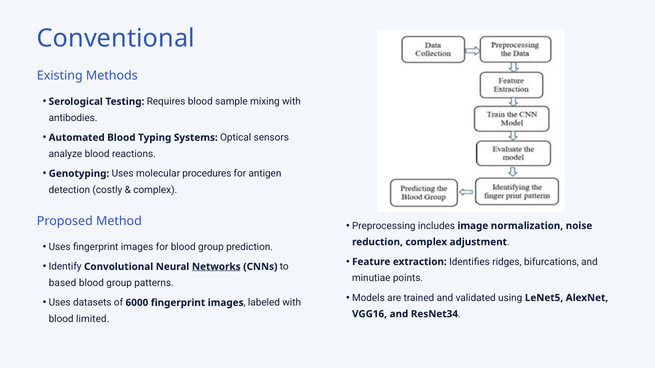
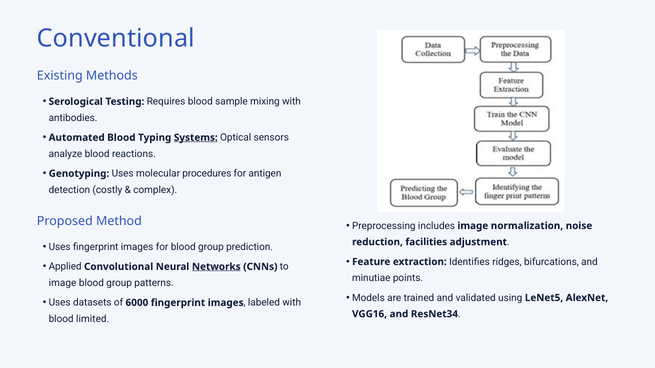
Systems underline: none -> present (196, 138)
reduction complex: complex -> facilities (426, 242)
Identify: Identify -> Applied (65, 267)
based: based -> image (63, 283)
